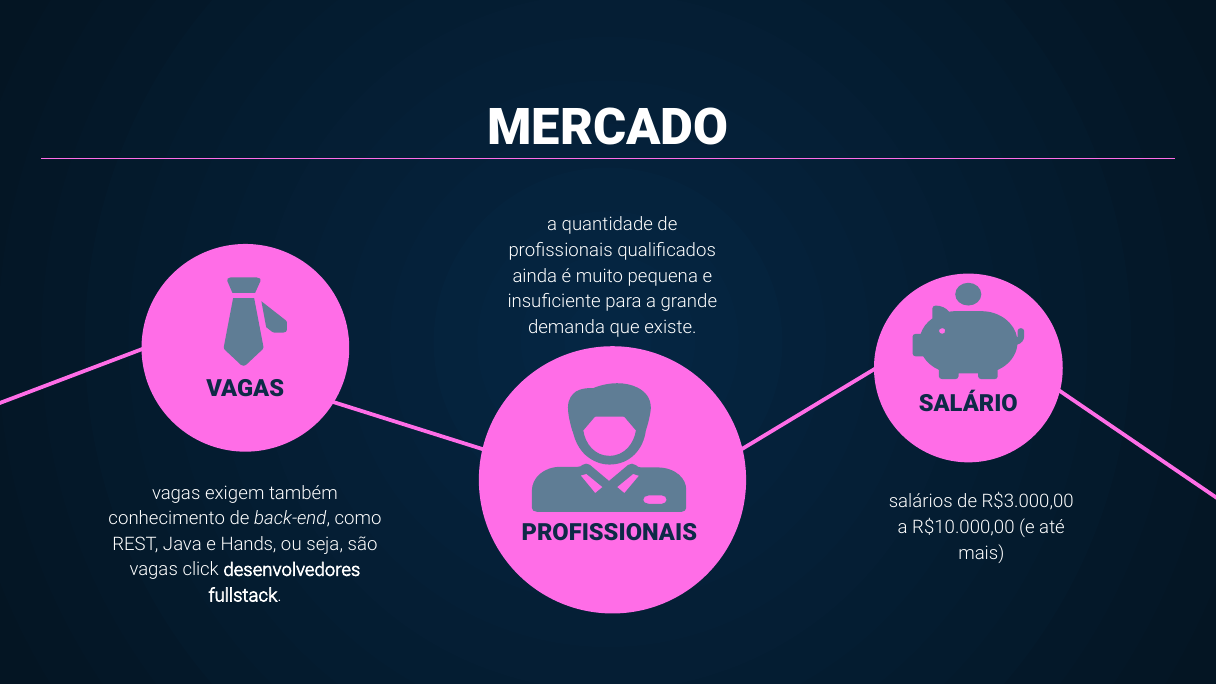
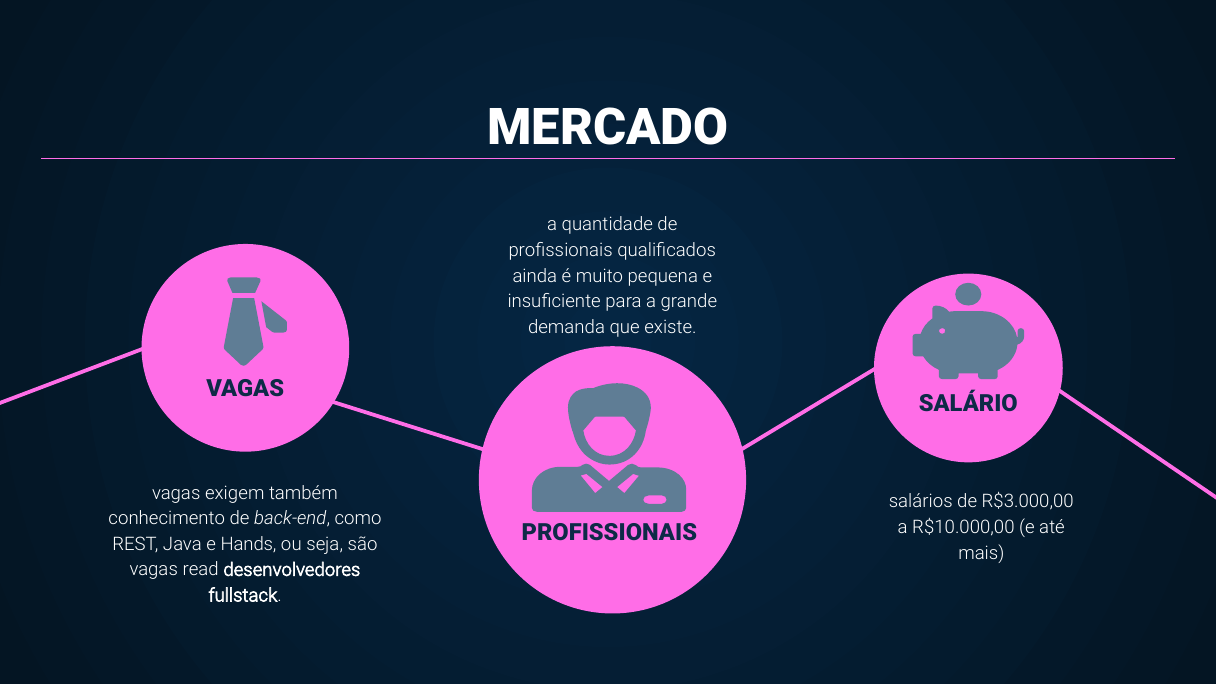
click: click -> read (201, 570)
